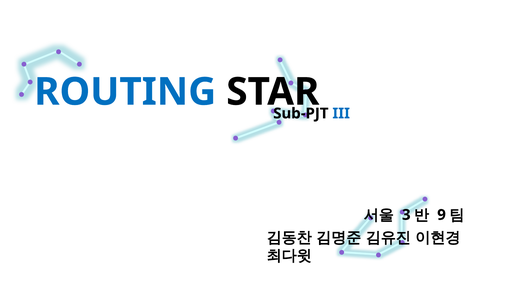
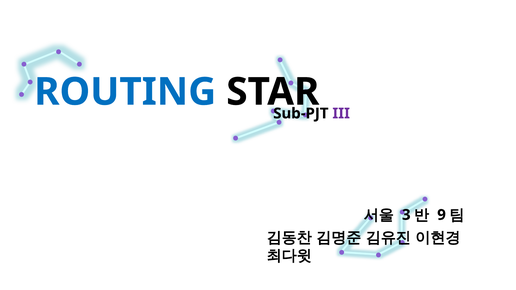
III colour: blue -> purple (341, 114)
